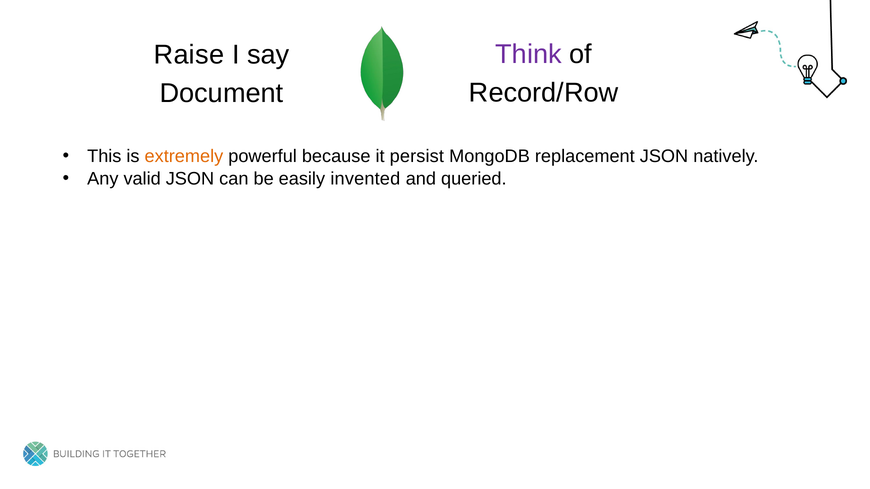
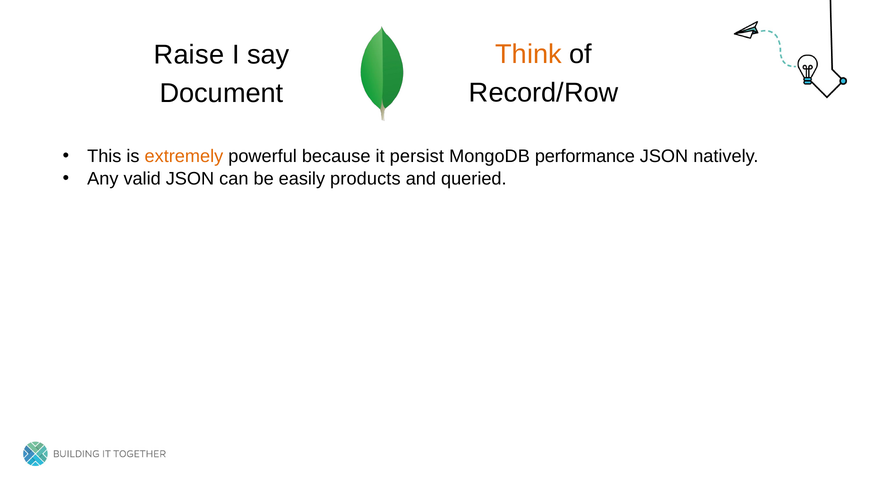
Think colour: purple -> orange (529, 54)
replacement: replacement -> performance (585, 156)
invented: invented -> products (365, 179)
